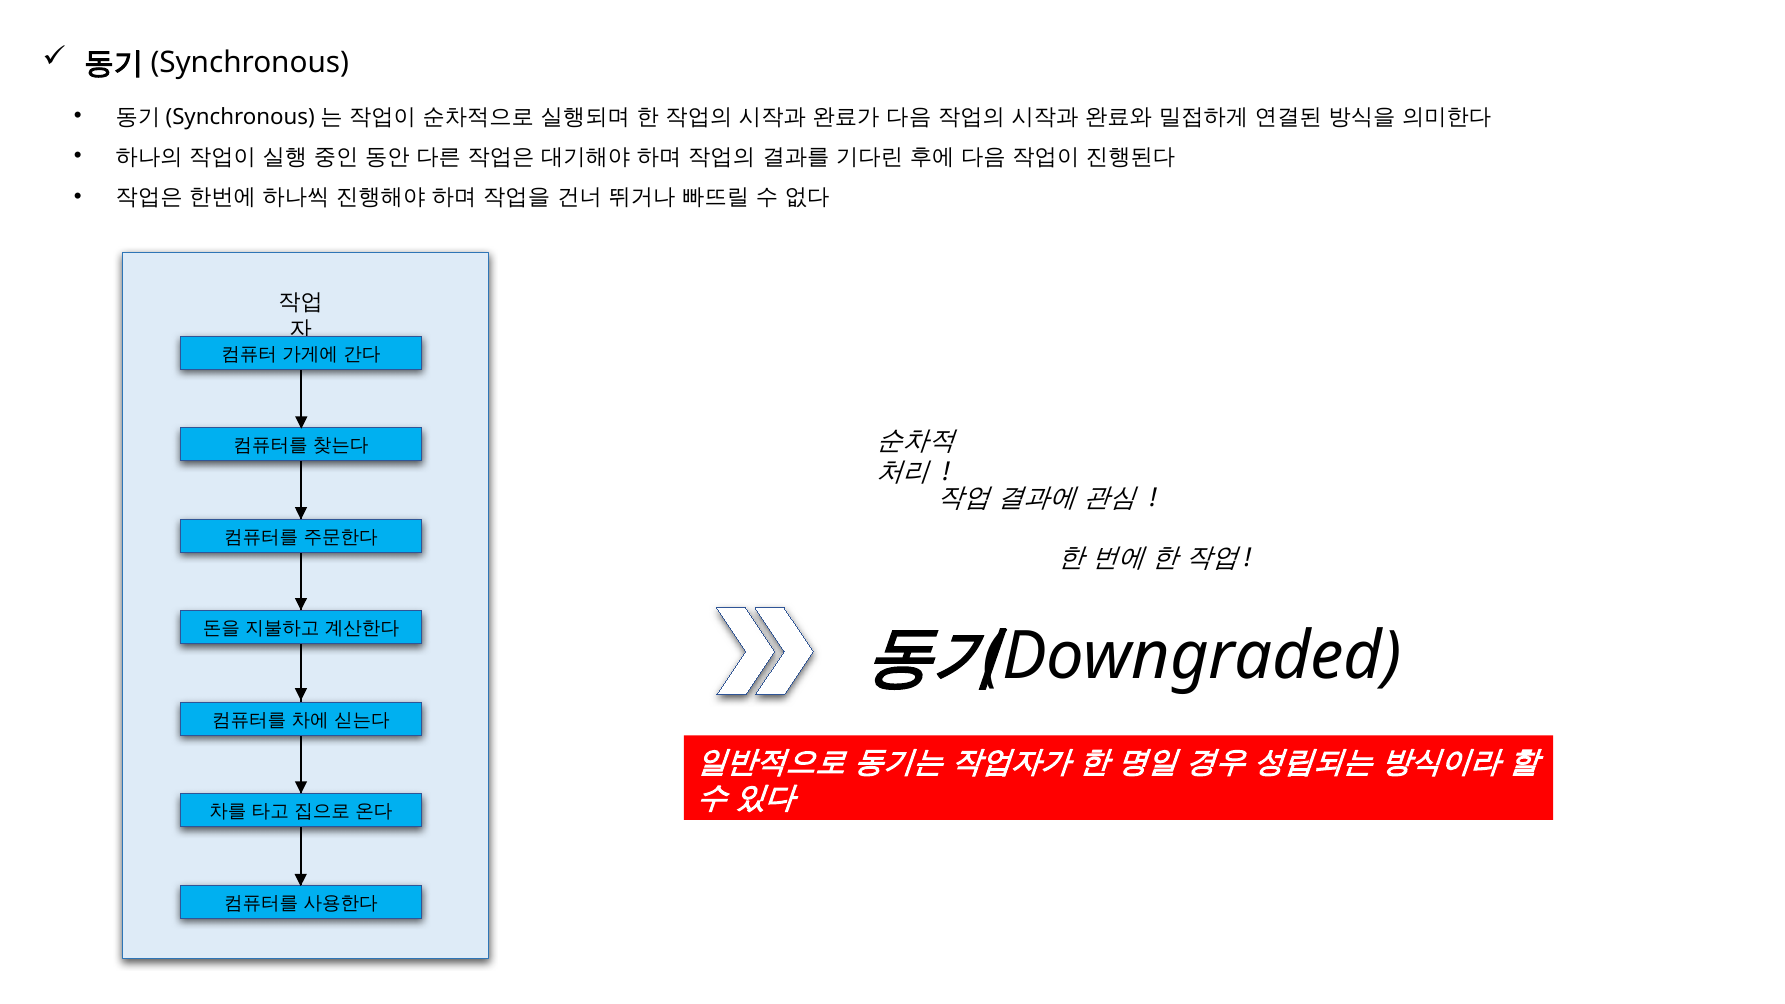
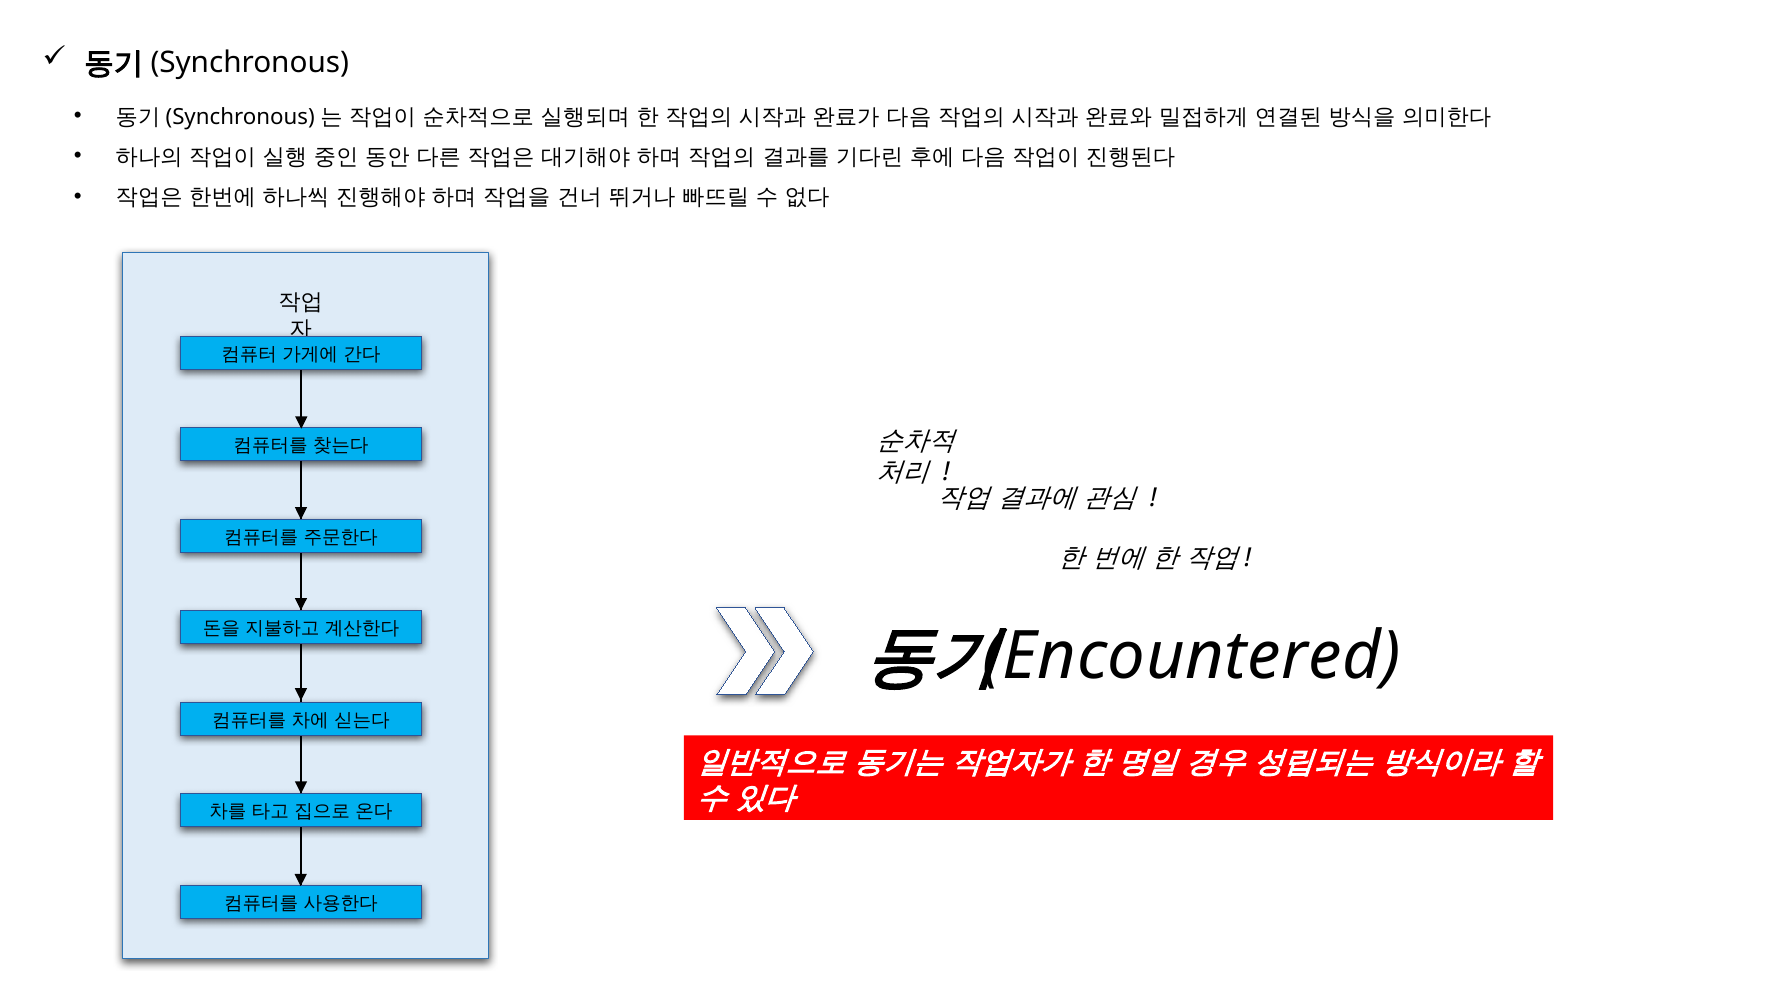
Downgraded: Downgraded -> Encountered (1192, 657)
